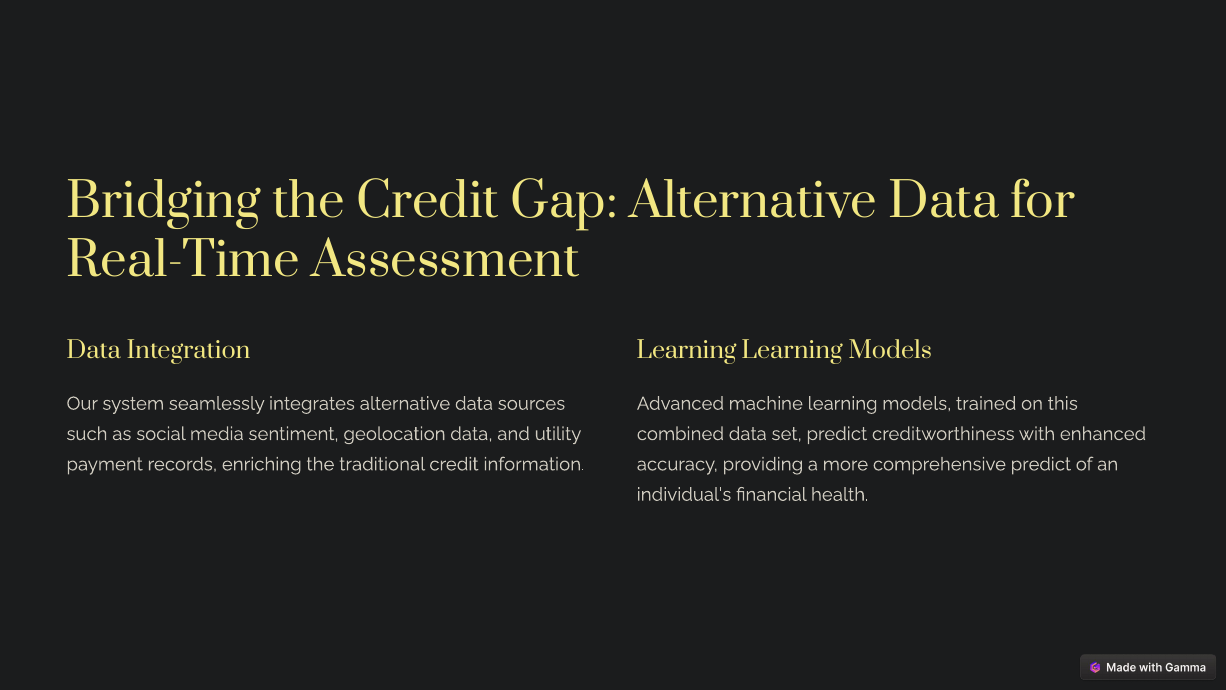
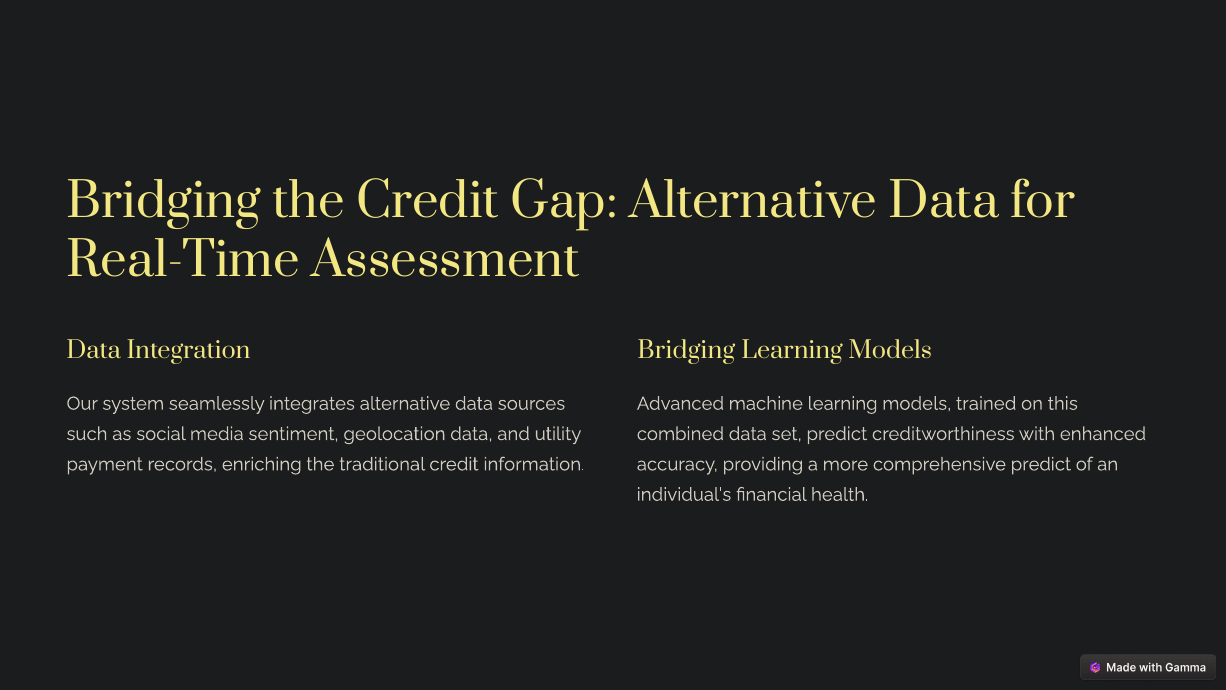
Learning: Learning -> Bridging (686, 351)
